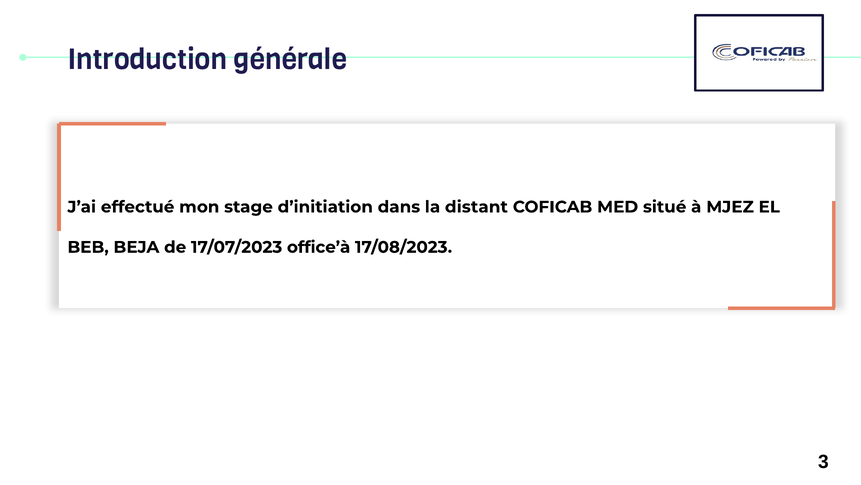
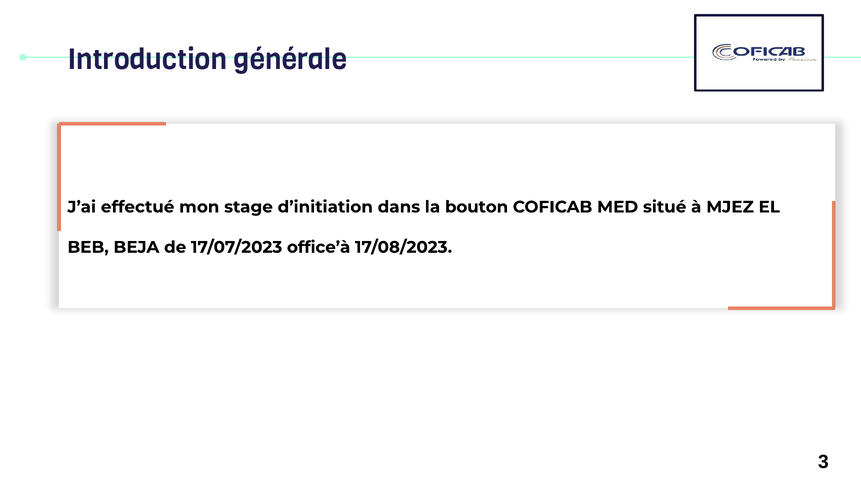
distant: distant -> bouton (477, 207)
